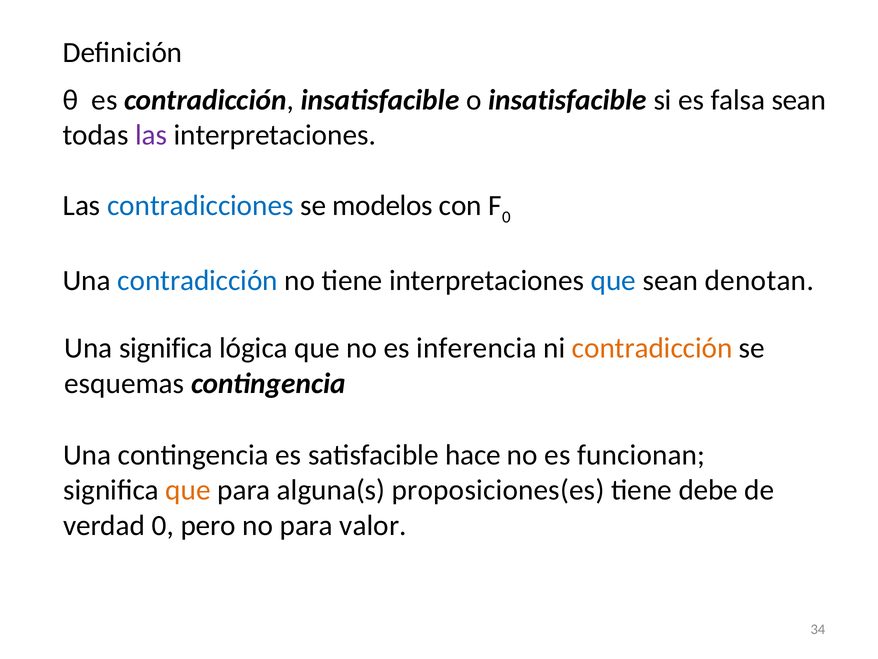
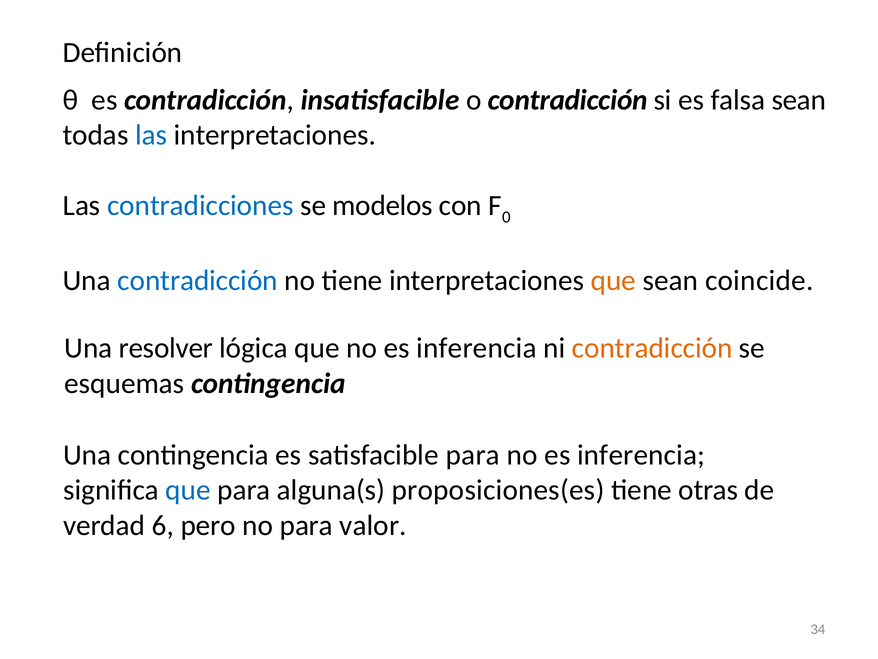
o insatisfacible: insatisfacible -> contradicción (568, 100)
las colour: purple -> blue (151, 135)
que colour: blue -> orange (613, 281)
denotan: denotan -> coincide (759, 281)
Una significa: significa -> resolver (166, 348)
satisfacible hace: hace -> para (473, 455)
funcionan: funcionan -> inferencia (641, 455)
que colour: orange -> blue (188, 490)
debe: debe -> otras (708, 490)
verdad 0: 0 -> 6 (163, 525)
